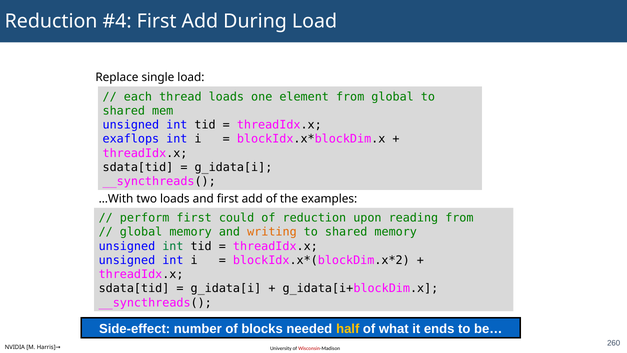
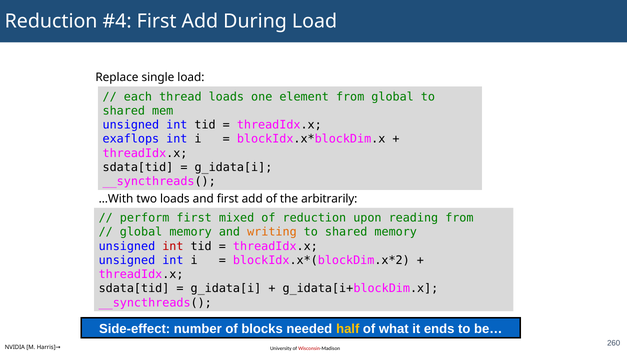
examples: examples -> arbitrarily (329, 199)
could: could -> mixed (237, 218)
int colour: green -> red (173, 246)
